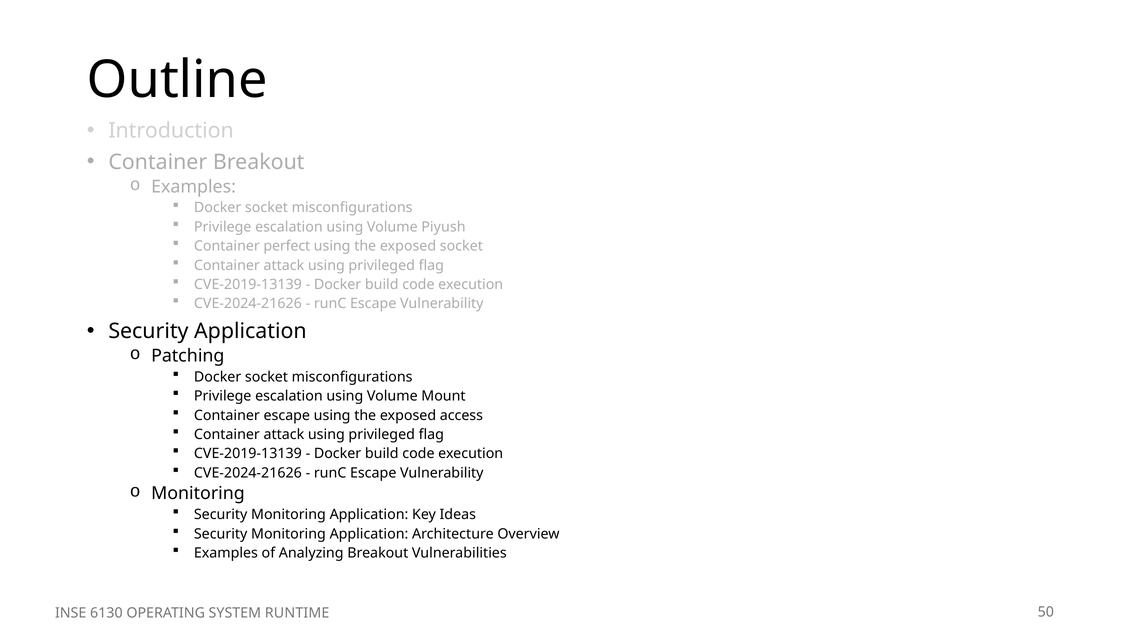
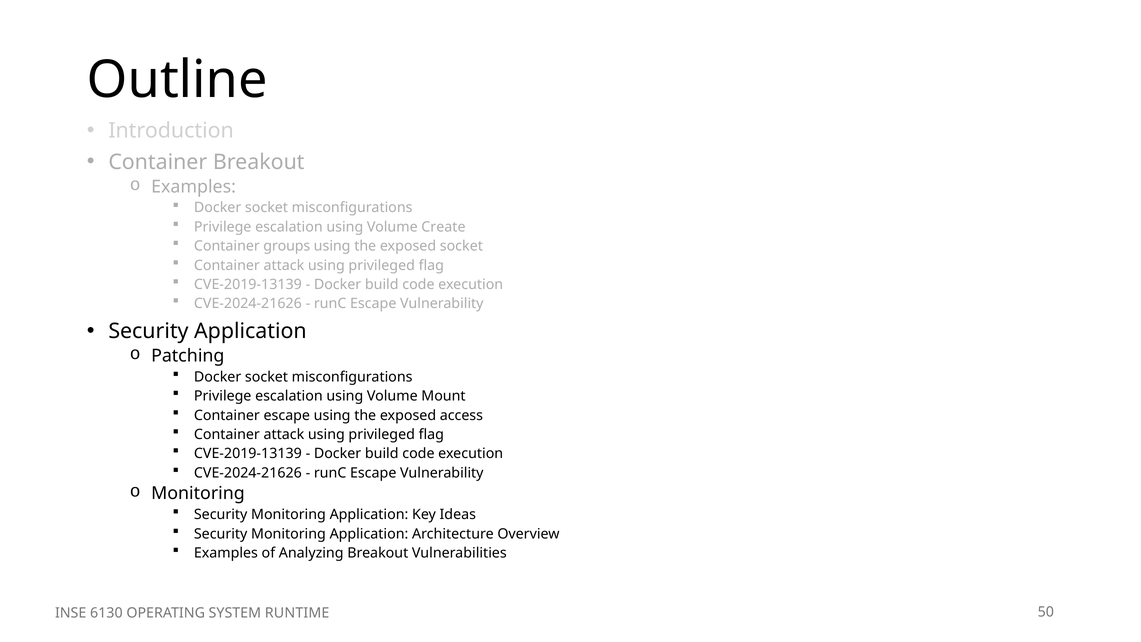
Piyush: Piyush -> Create (443, 227)
perfect: perfect -> groups (287, 246)
